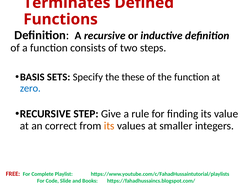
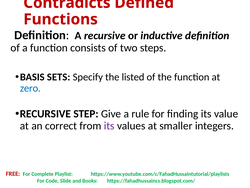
Terminates: Terminates -> Contradicts (67, 3)
these: these -> listed (133, 77)
its colour: orange -> purple (109, 126)
